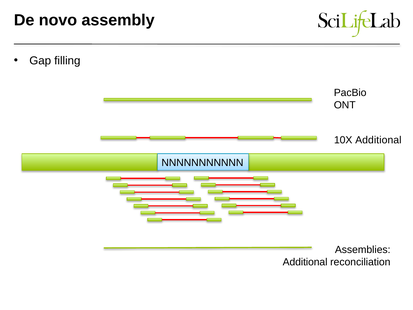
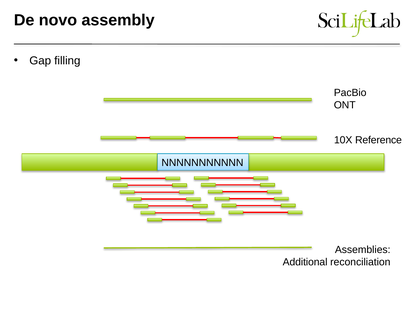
10X Additional: Additional -> Reference (378, 140)
